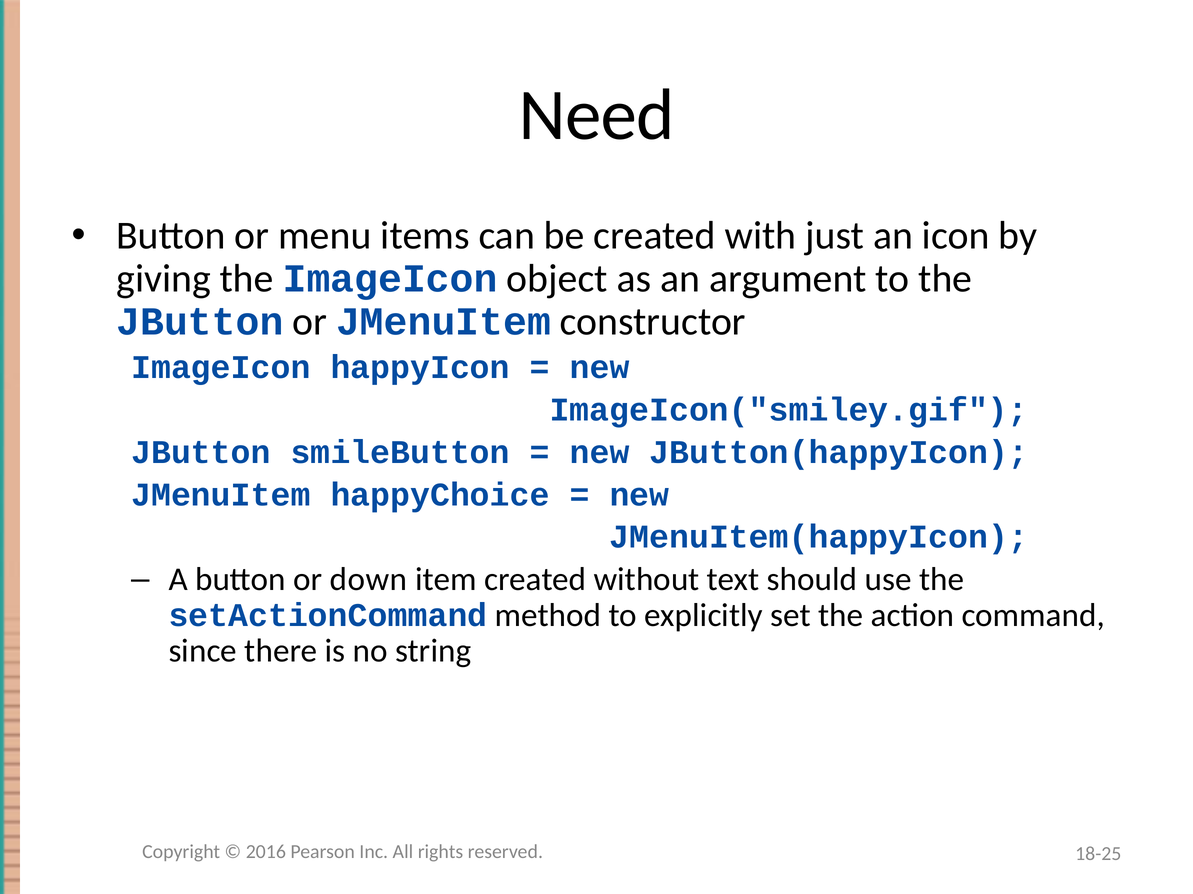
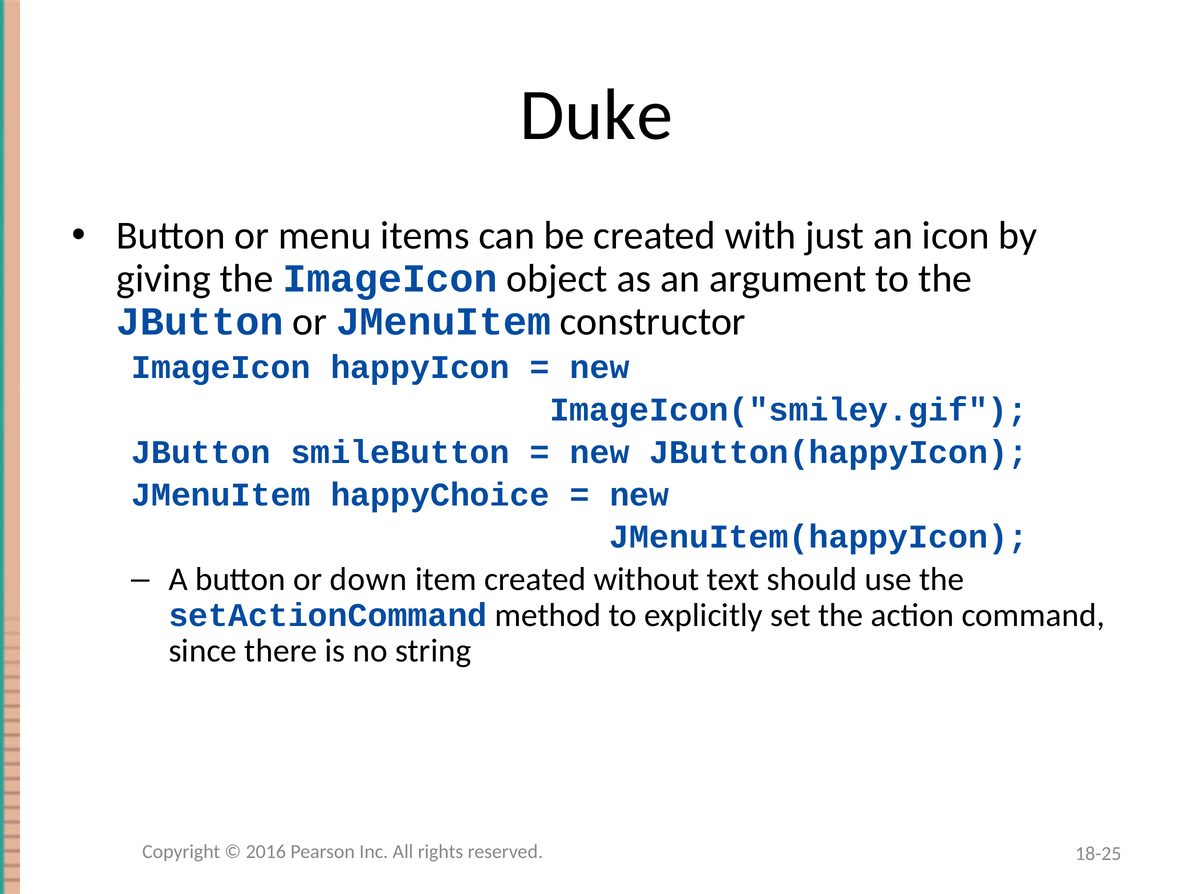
Need: Need -> Duke (596, 115)
